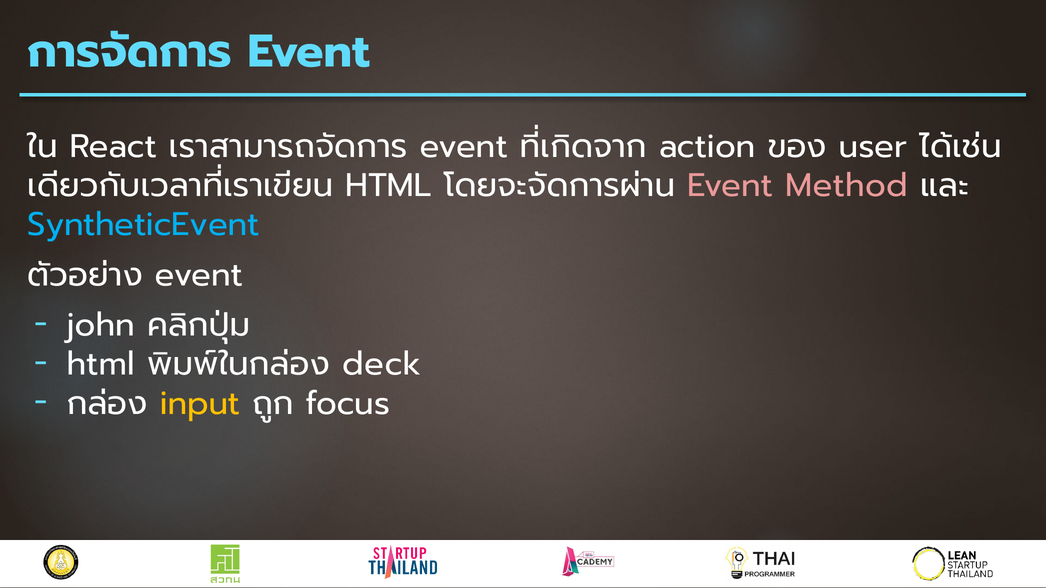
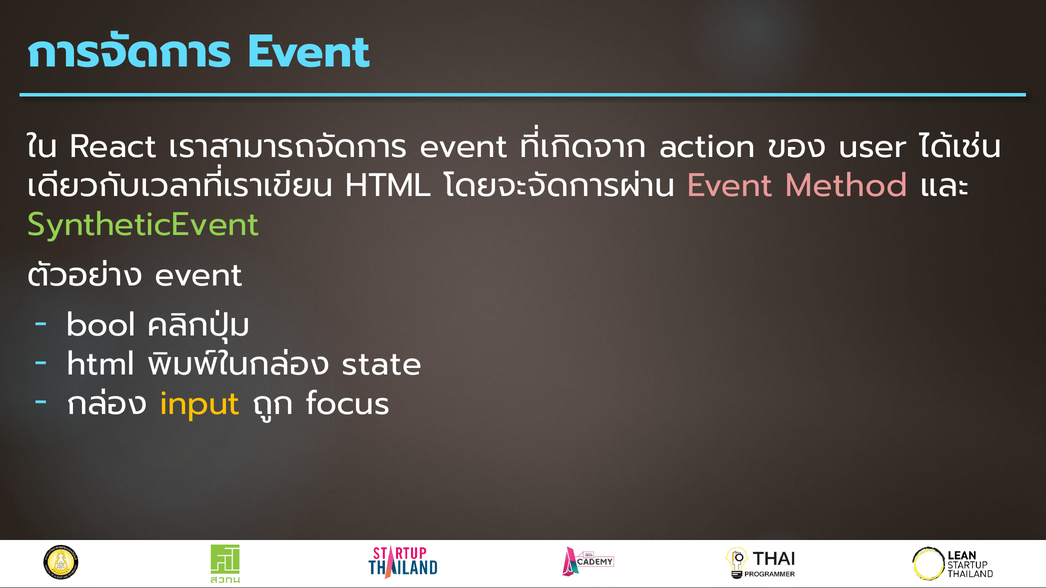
SyntheticEvent colour: light blue -> light green (143, 225)
john: john -> bool (101, 325)
deck: deck -> state (382, 364)
